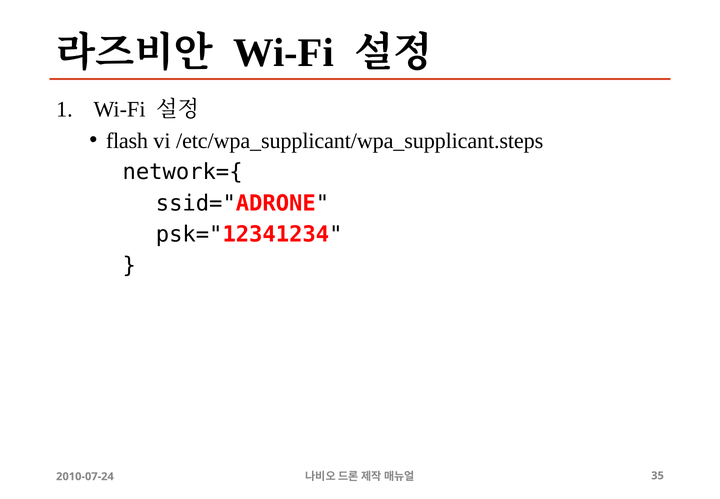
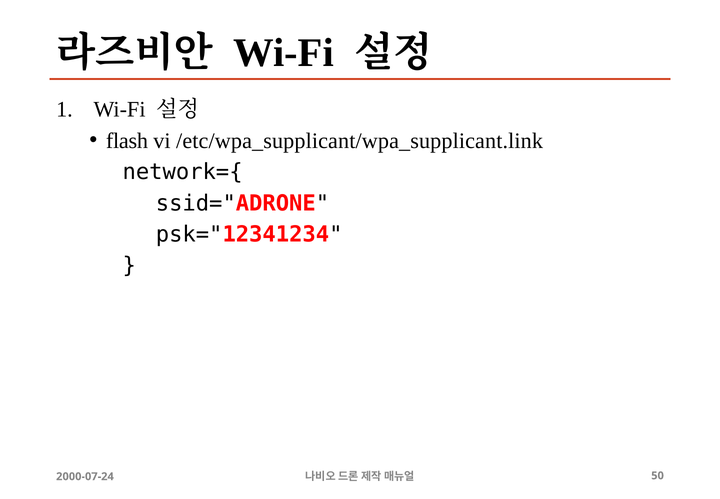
/etc/wpa_supplicant/wpa_supplicant.steps: /etc/wpa_supplicant/wpa_supplicant.steps -> /etc/wpa_supplicant/wpa_supplicant.link (360, 141)
2010-07-24: 2010-07-24 -> 2000-07-24 (85, 476)
35: 35 -> 50 (658, 475)
